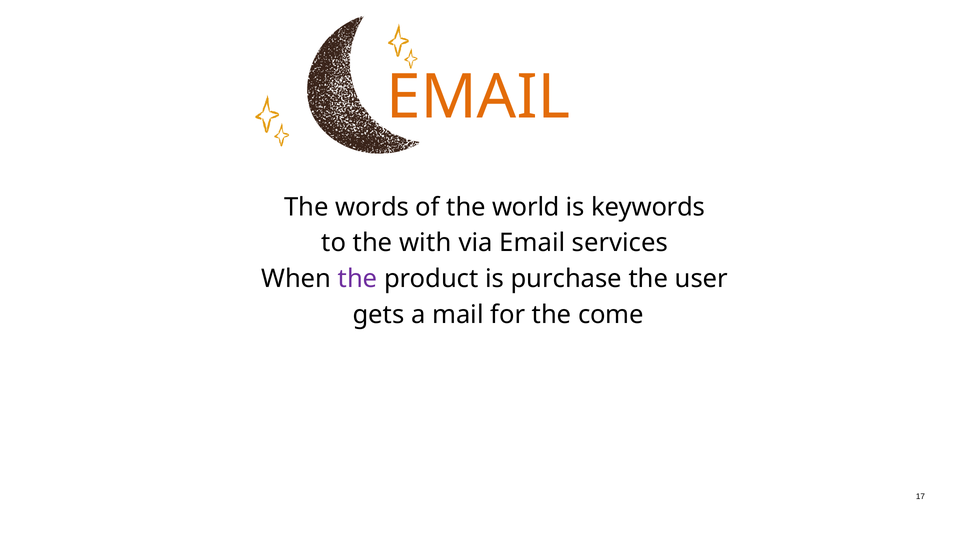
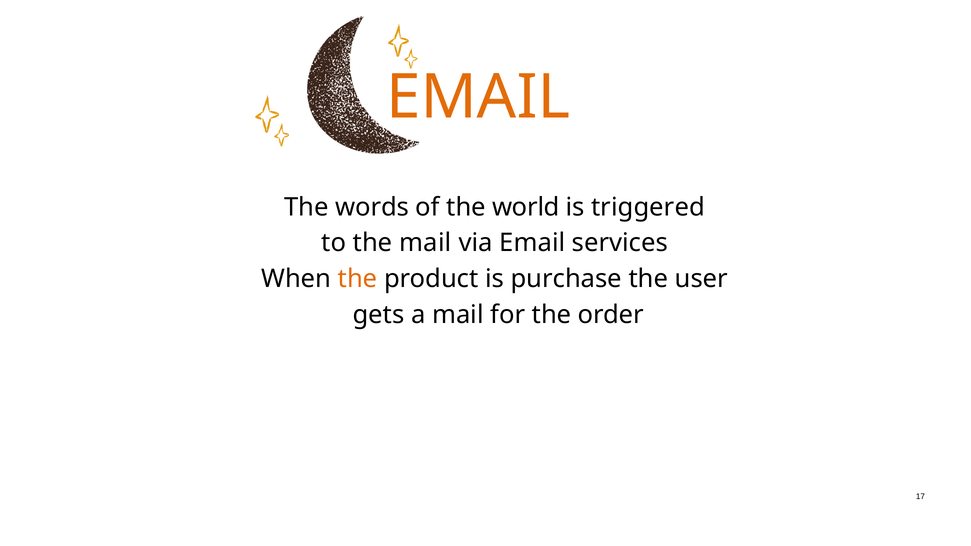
keywords: keywords -> triggered (648, 207)
the with: with -> mail (425, 243)
the colour: purple -> orange (358, 279)
come: come -> order (611, 315)
